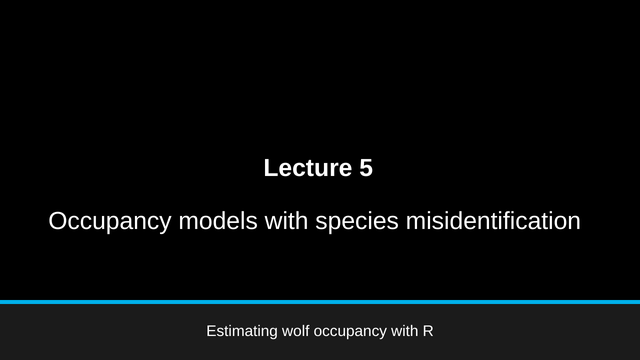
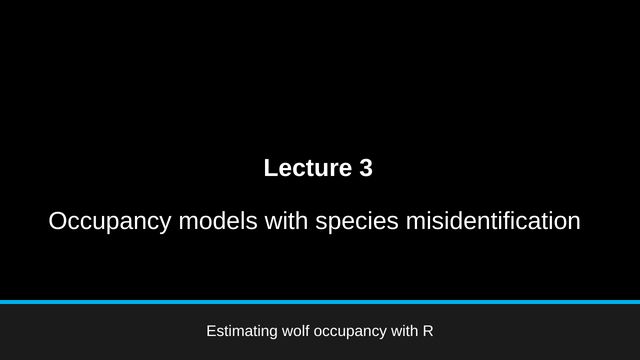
5: 5 -> 3 (366, 168)
